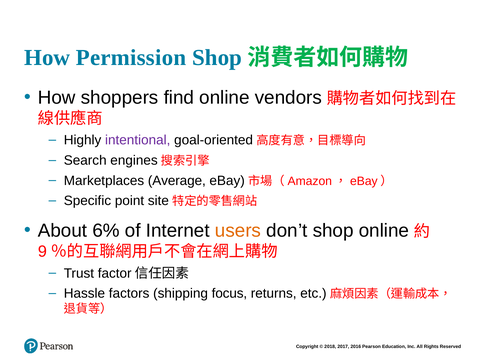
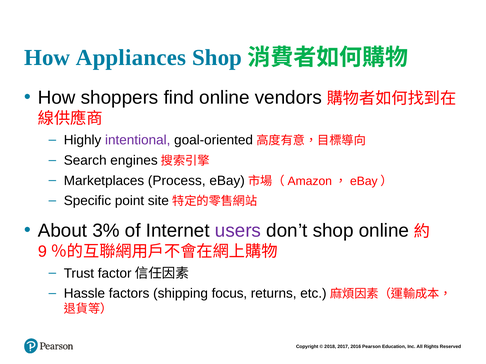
Permission: Permission -> Appliances (131, 58)
Average: Average -> Process (177, 181)
6%: 6% -> 3% (106, 231)
users colour: orange -> purple (238, 231)
